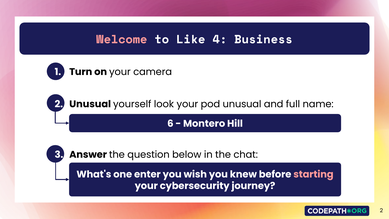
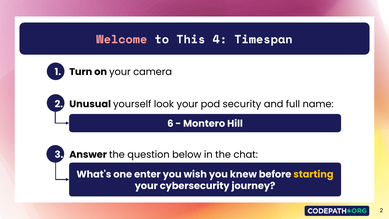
Like: Like -> This (191, 39)
Business: Business -> Timespan (263, 39)
pod unusual: unusual -> security (242, 104)
starting colour: pink -> yellow (313, 174)
